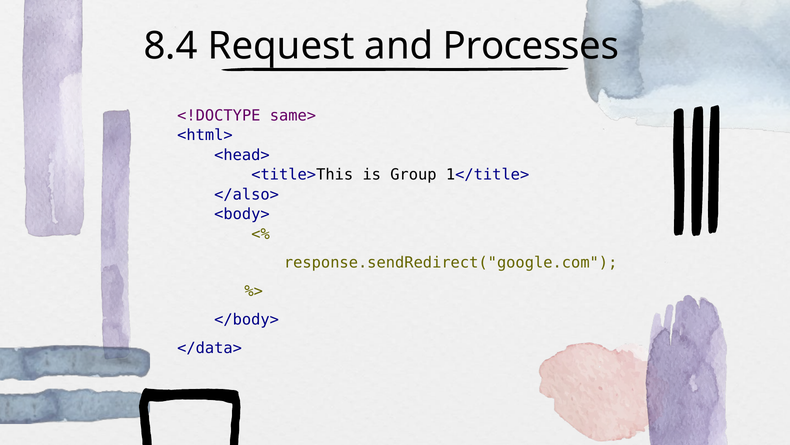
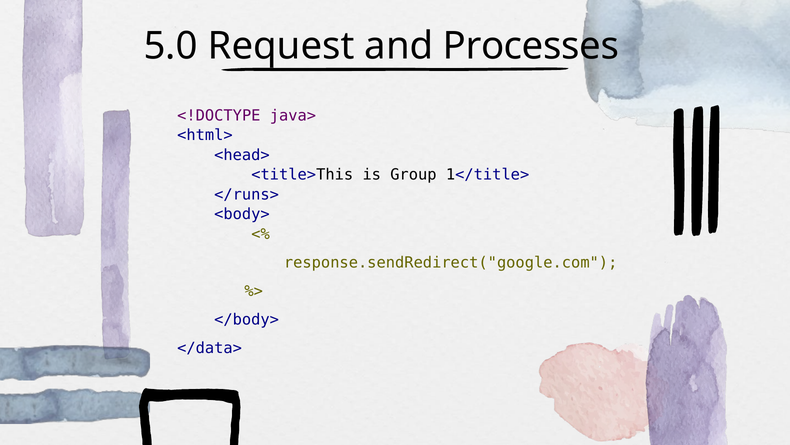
8.4: 8.4 -> 5.0 (171, 46)
same>: same> -> java> (293, 115)
</also>: </also> -> </runs> (247, 194)
